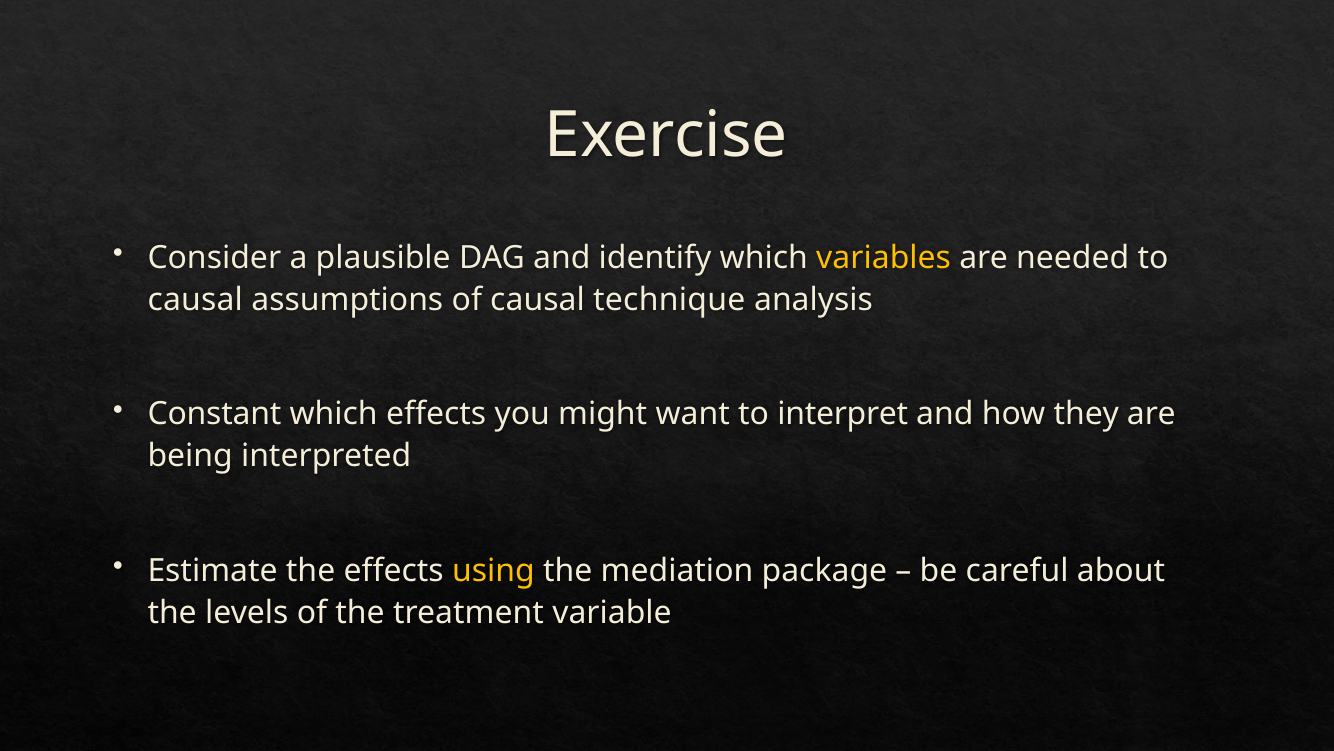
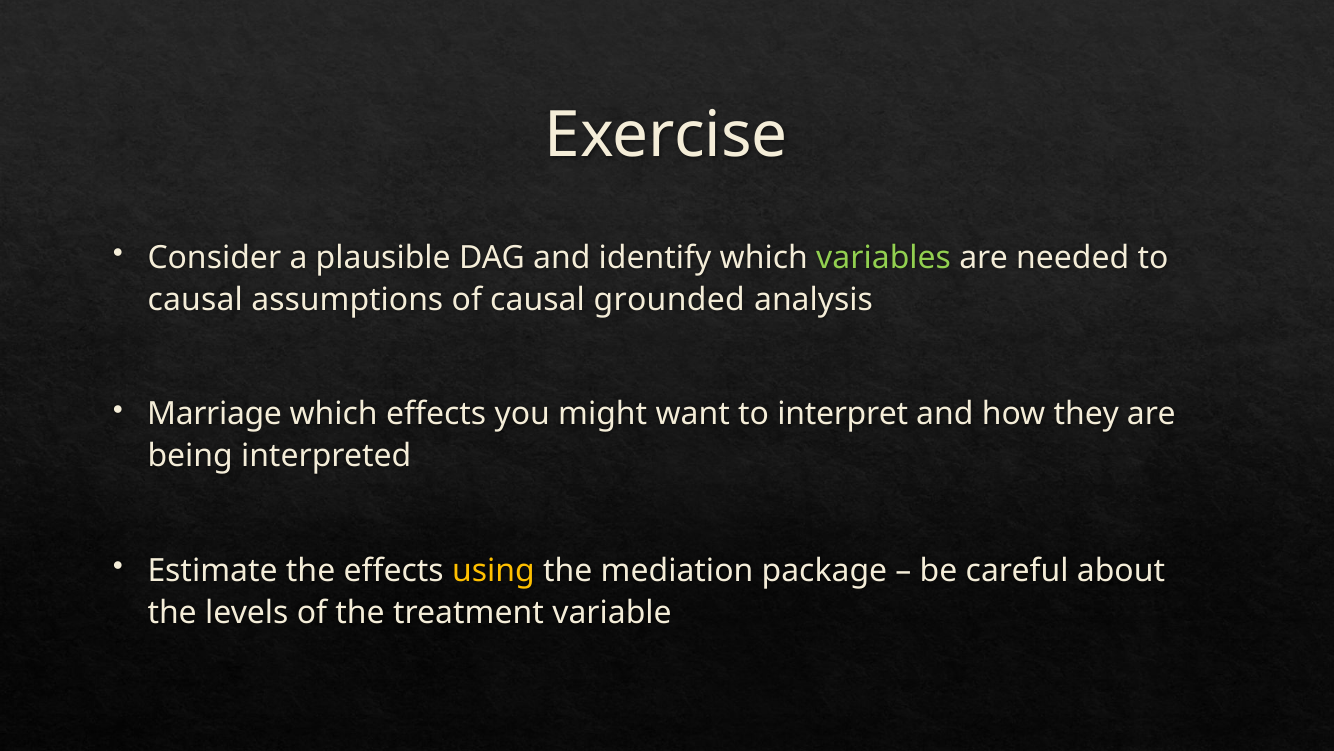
variables colour: yellow -> light green (884, 257)
technique: technique -> grounded (669, 300)
Constant: Constant -> Marriage (215, 414)
